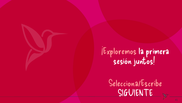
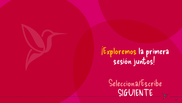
¡Exploremos colour: pink -> yellow (119, 51)
